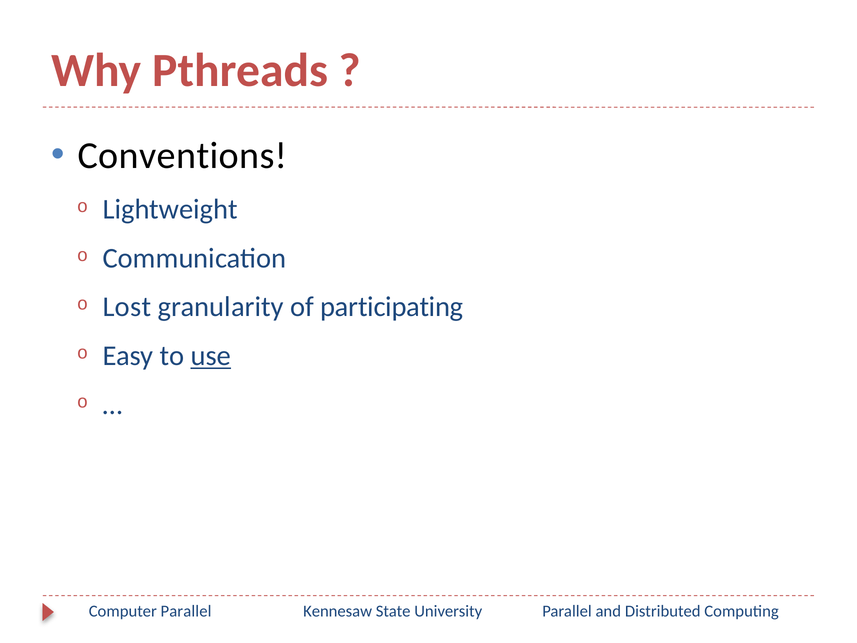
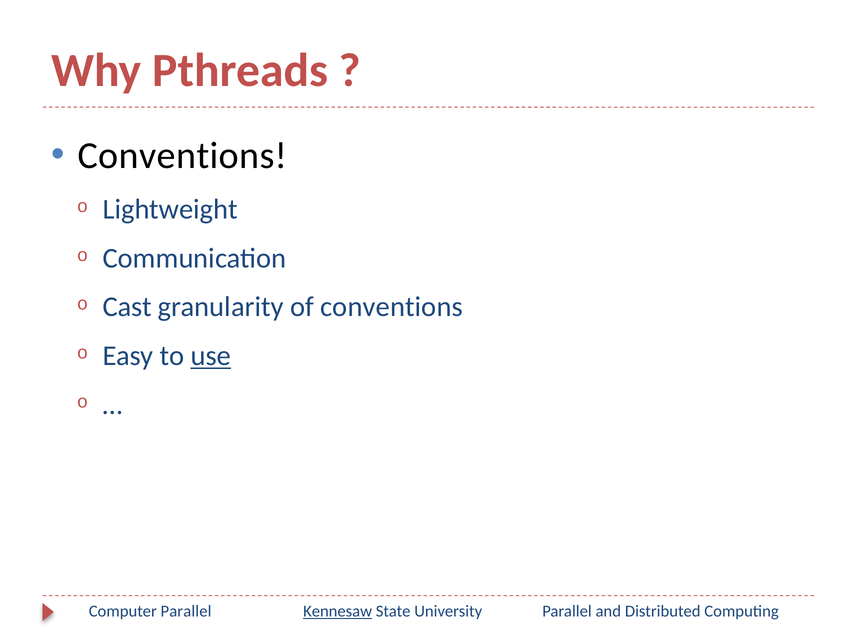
Lost: Lost -> Cast (127, 307)
of participating: participating -> conventions (392, 307)
Kennesaw underline: none -> present (338, 611)
